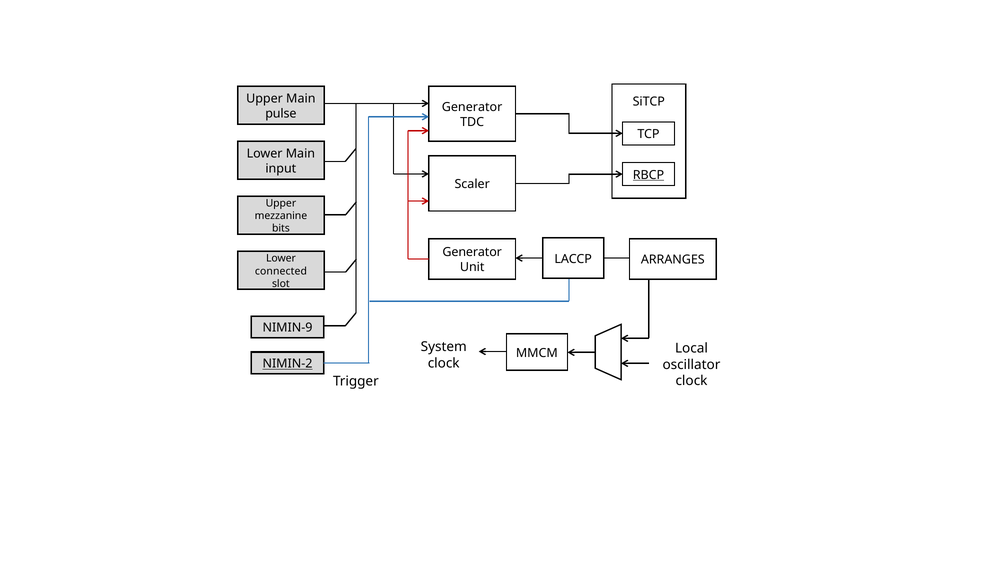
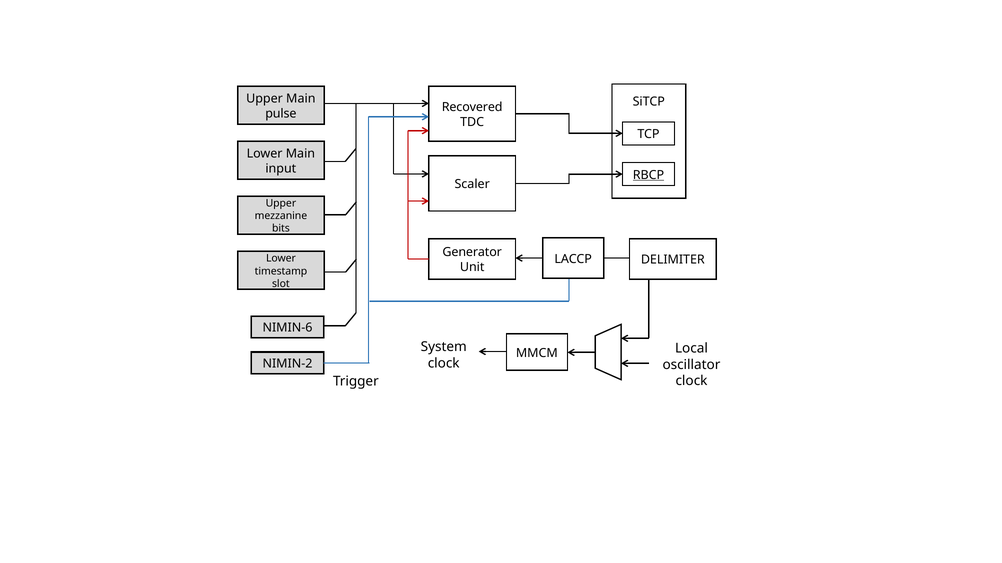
Generator: Generator -> Recovered (472, 107)
ARRANGES: ARRANGES -> DELIMITER (673, 260)
connected: connected -> timestamp (281, 271)
NIMIN-9: NIMIN-9 -> NIMIN-6 (287, 328)
NIMIN-2 underline: present -> none (287, 364)
